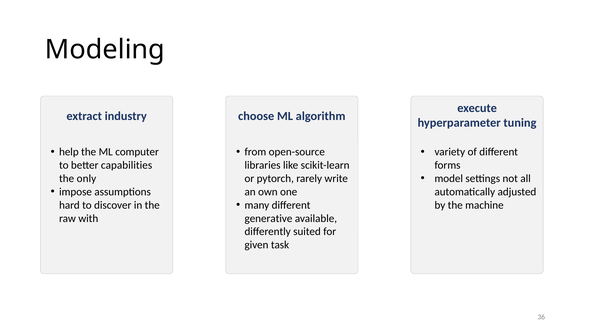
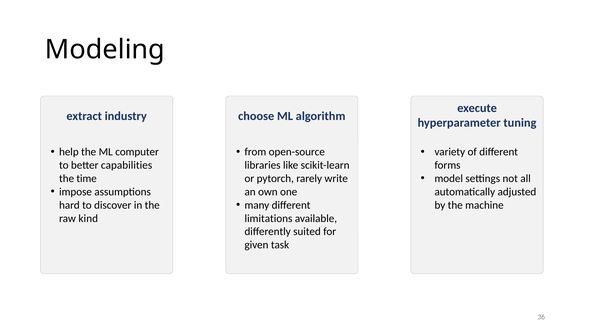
only: only -> time (87, 178)
with: with -> kind (88, 218)
generative: generative -> limitations (268, 218)
